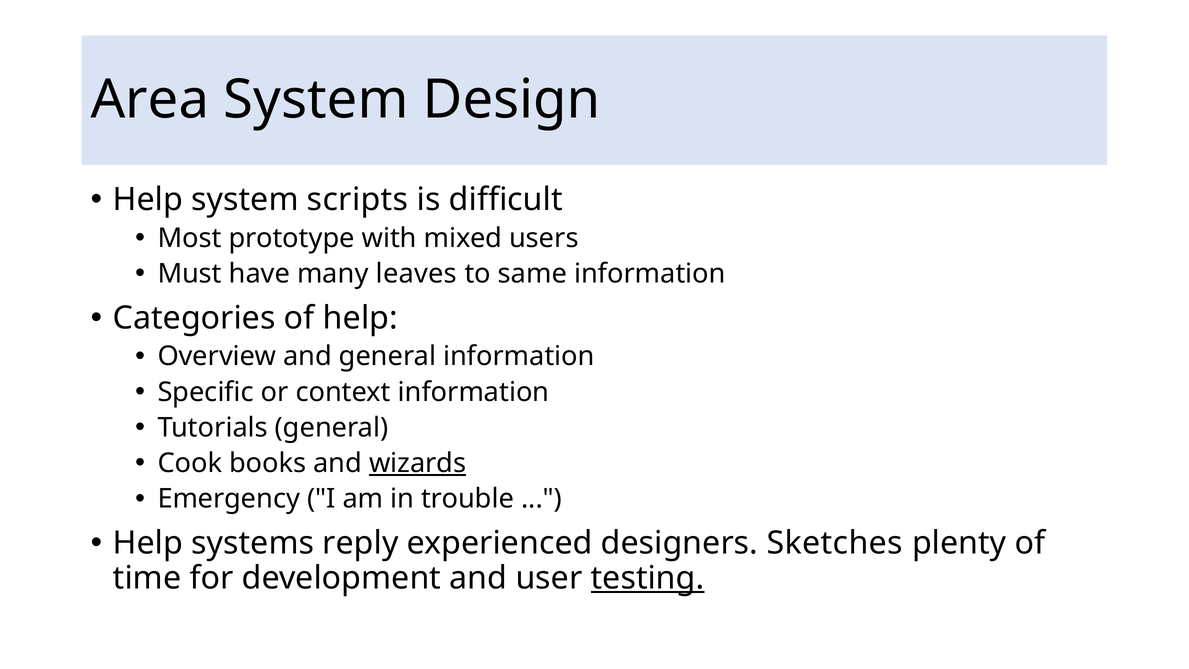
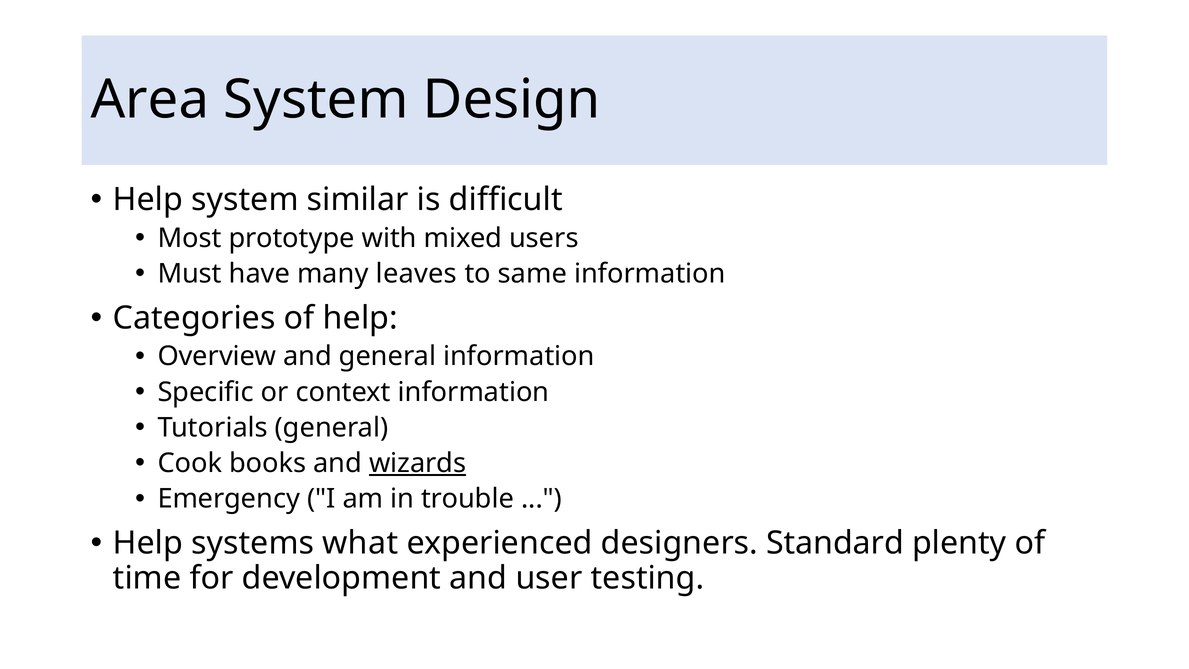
scripts: scripts -> similar (358, 200)
reply: reply -> what (360, 543)
Sketches: Sketches -> Standard (835, 543)
testing underline: present -> none (648, 578)
